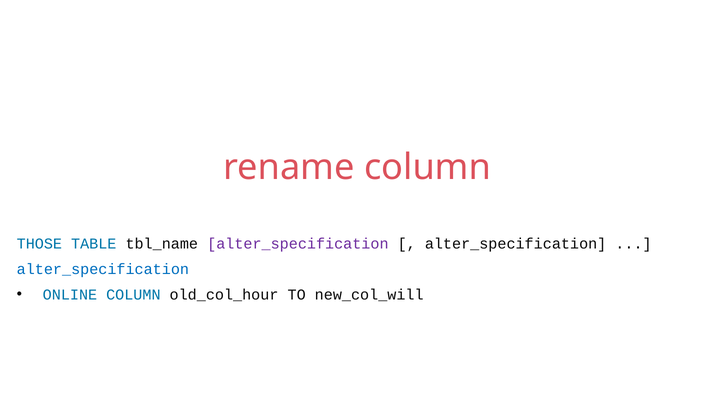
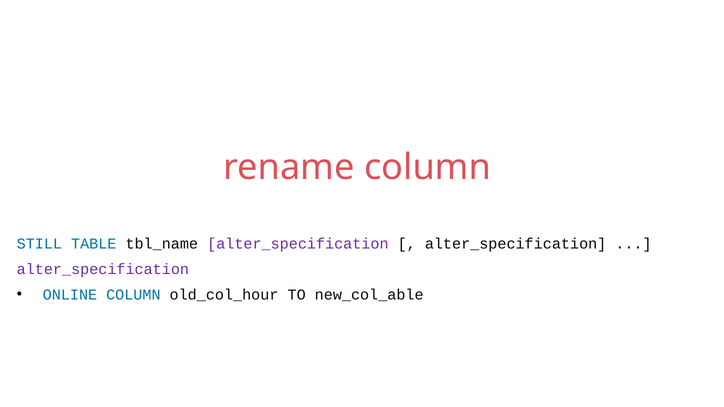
THOSE: THOSE -> STILL (39, 244)
alter_specification colour: blue -> purple (103, 269)
new_col_will: new_col_will -> new_col_able (369, 295)
